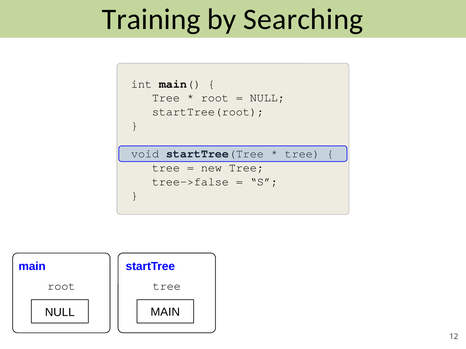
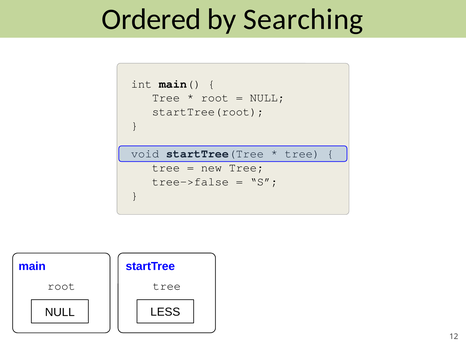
Training: Training -> Ordered (151, 20)
MAIN: MAIN -> LESS (165, 313)
